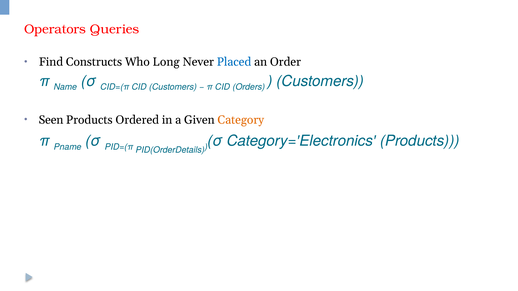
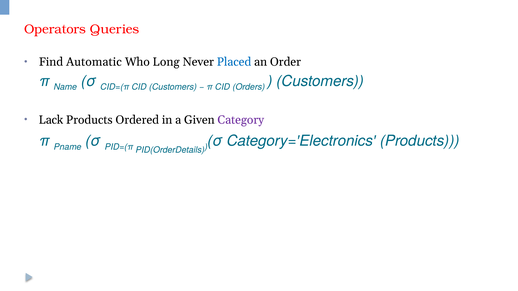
Constructs: Constructs -> Automatic (94, 62)
Seen: Seen -> Lack (51, 120)
Category colour: orange -> purple (241, 120)
